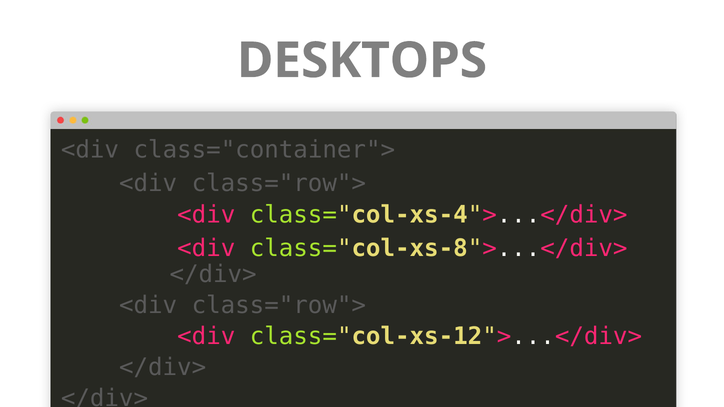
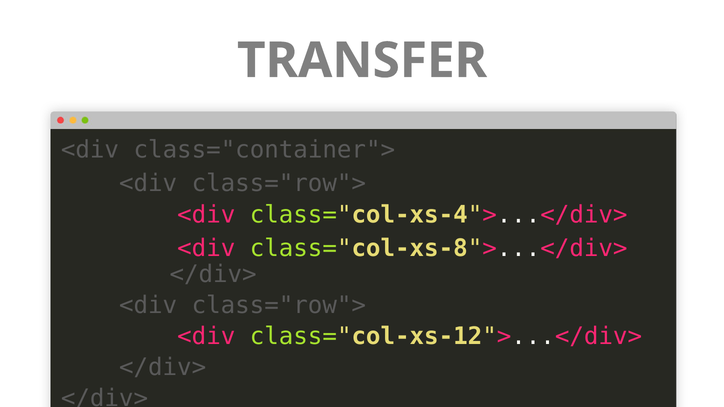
DESKTOPS: DESKTOPS -> TRANSFER (362, 61)
